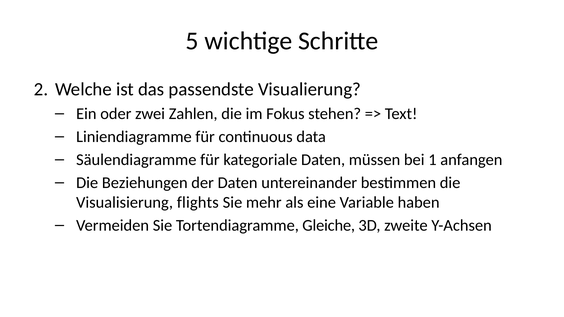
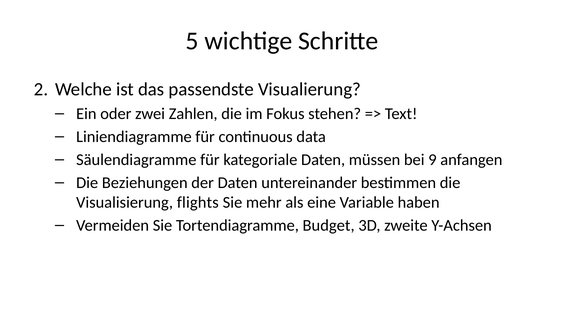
1: 1 -> 9 (432, 160)
Gleiche: Gleiche -> Budget (329, 226)
